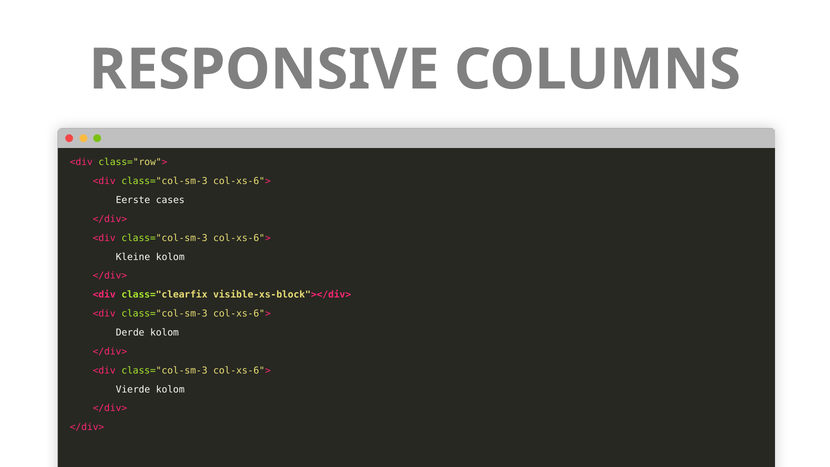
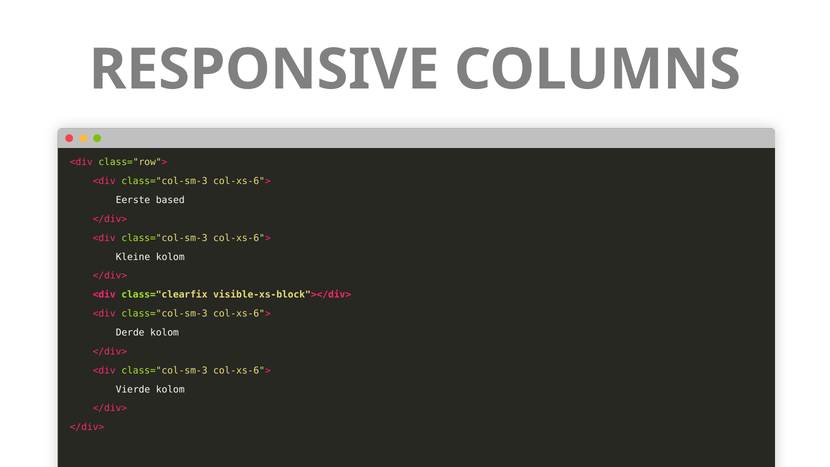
cases: cases -> based (170, 200)
